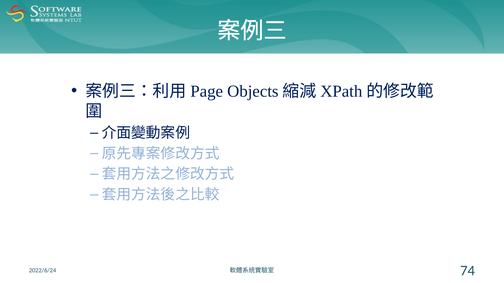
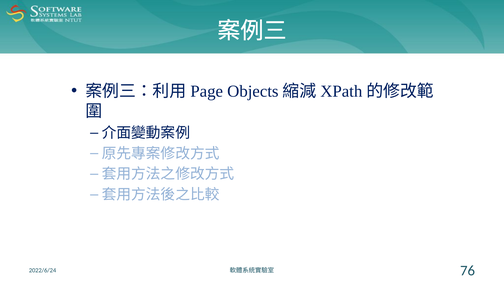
74: 74 -> 76 (468, 271)
